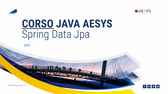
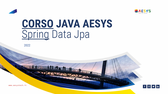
Spring underline: none -> present (36, 35)
